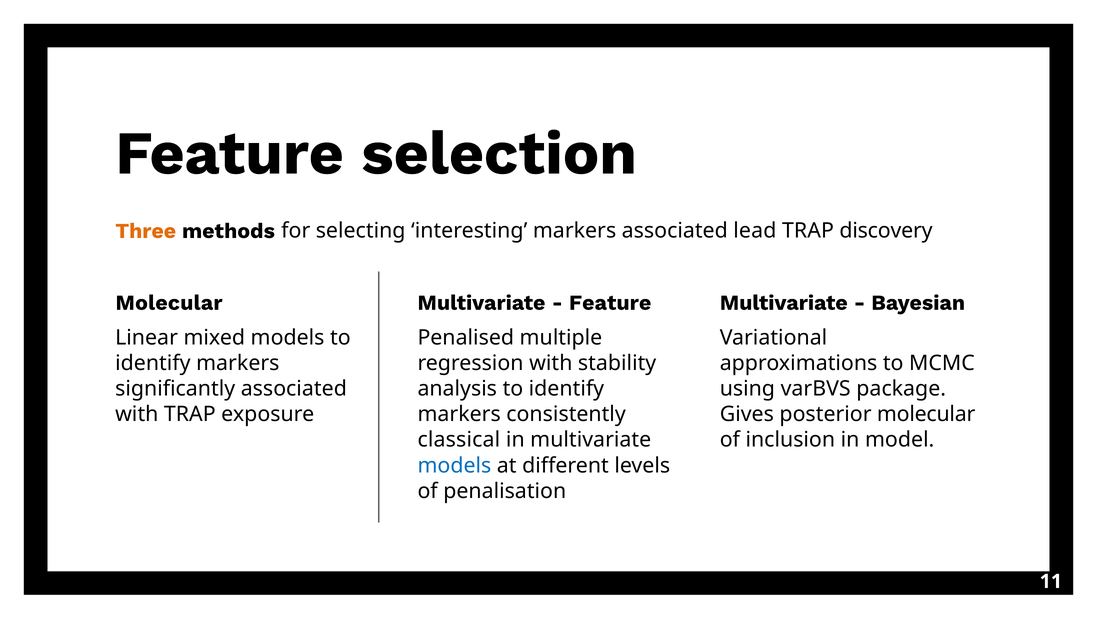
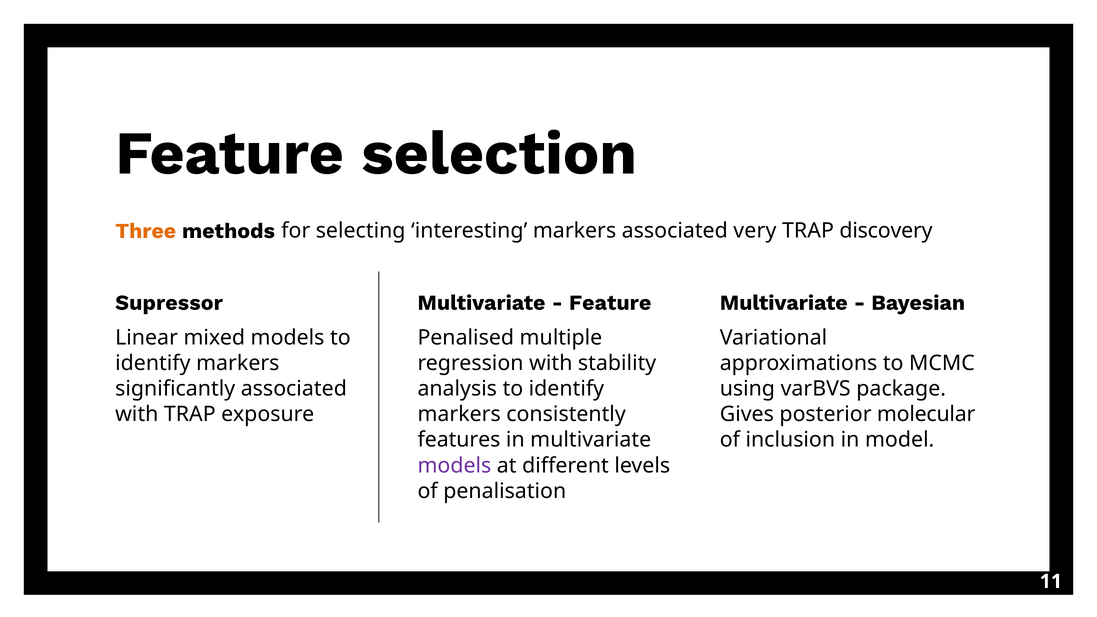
lead: lead -> very (755, 231)
Molecular: Molecular -> Supressor (169, 303)
classical: classical -> features (459, 440)
models colour: blue -> purple (454, 466)
